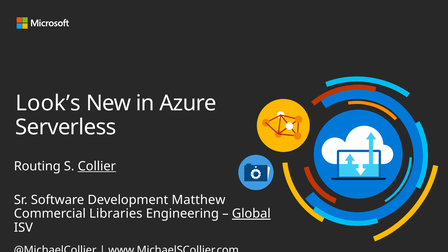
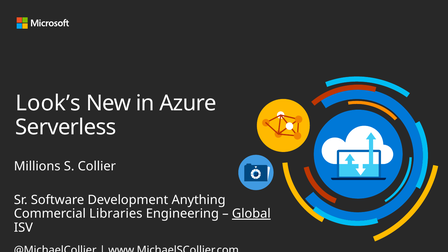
Routing: Routing -> Millions (37, 166)
Collier underline: present -> none (97, 166)
Matthew: Matthew -> Anything (199, 200)
